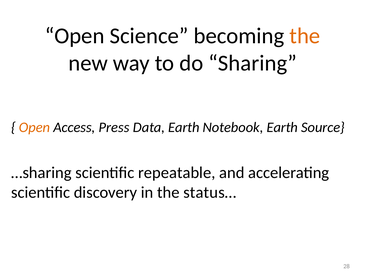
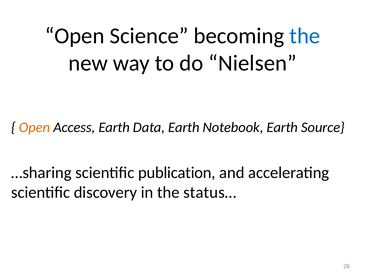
the colour: orange -> blue (305, 36)
Sharing: Sharing -> Nielsen (253, 63)
Access Press: Press -> Earth (114, 127)
repeatable: repeatable -> publication (177, 173)
